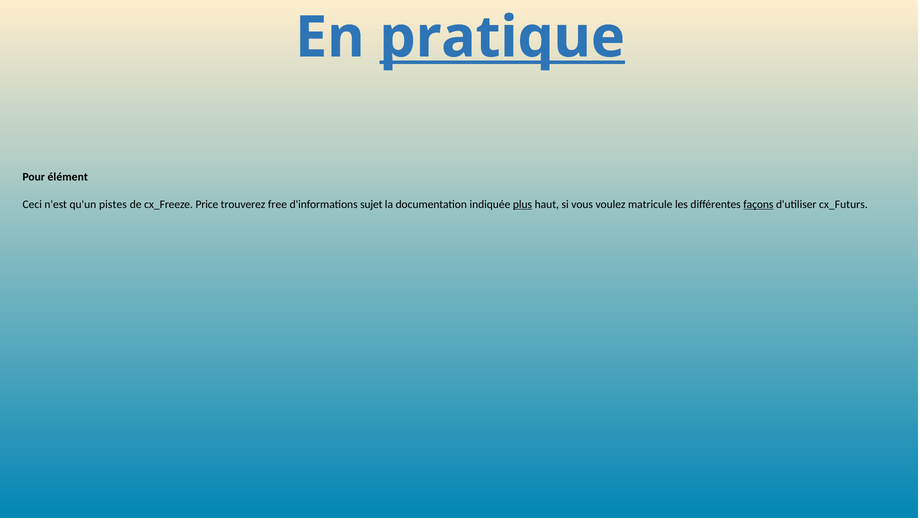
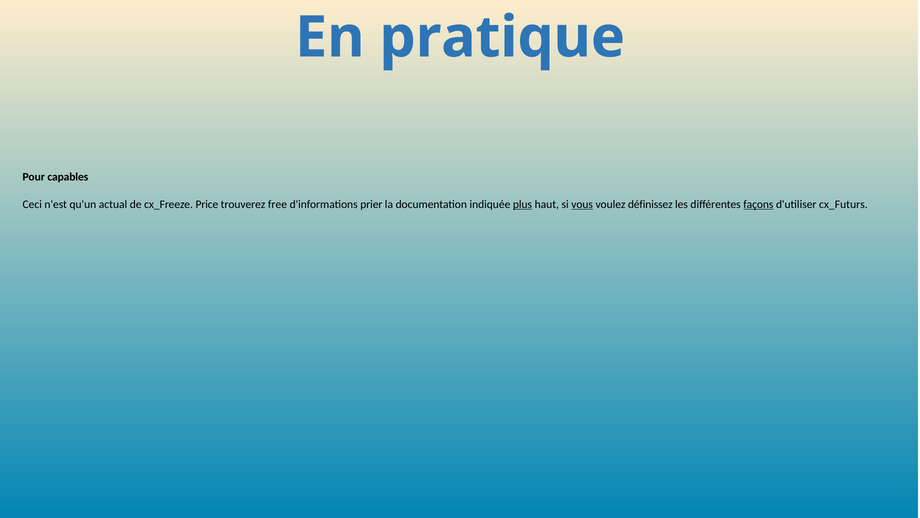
pratique underline: present -> none (502, 37)
élément: élément -> capables (68, 177)
pistes: pistes -> actual (113, 204)
sujet: sujet -> prier (371, 204)
vous underline: none -> present (582, 204)
matricule: matricule -> définissez (650, 204)
